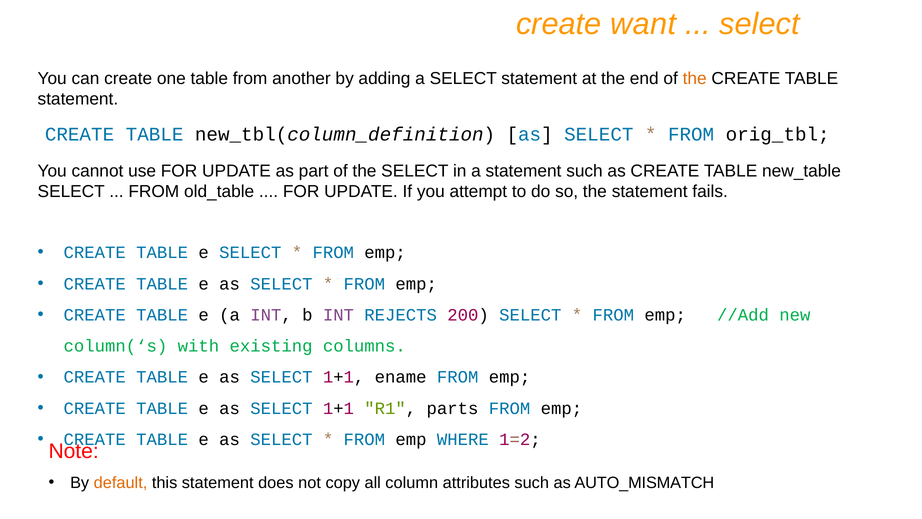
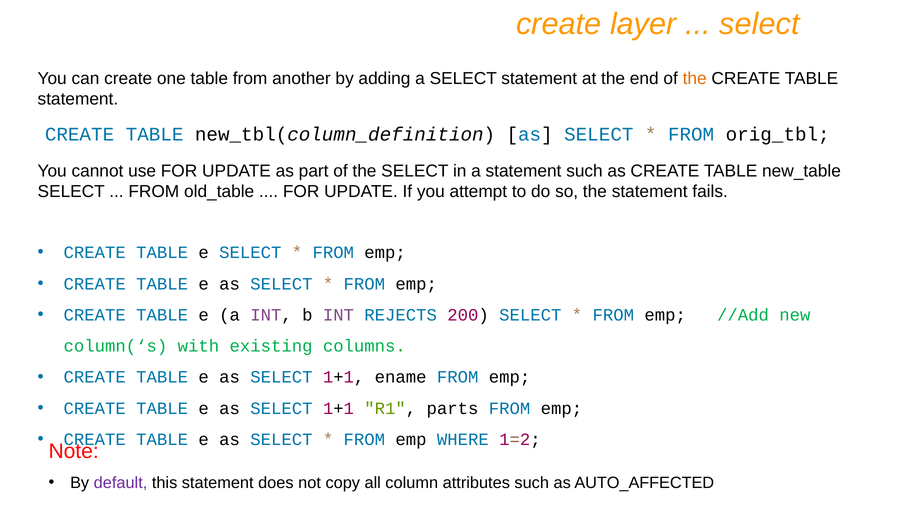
want: want -> layer (643, 24)
default colour: orange -> purple (121, 482)
AUTO_MISMATCH: AUTO_MISMATCH -> AUTO_AFFECTED (644, 482)
